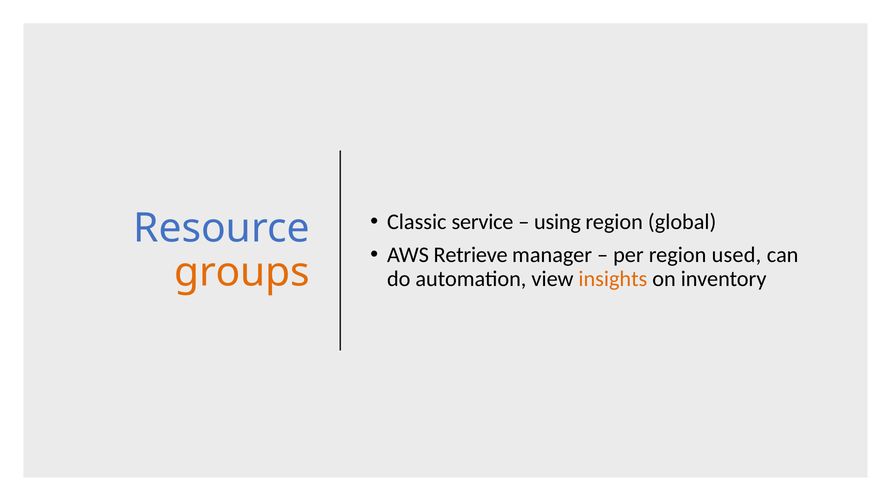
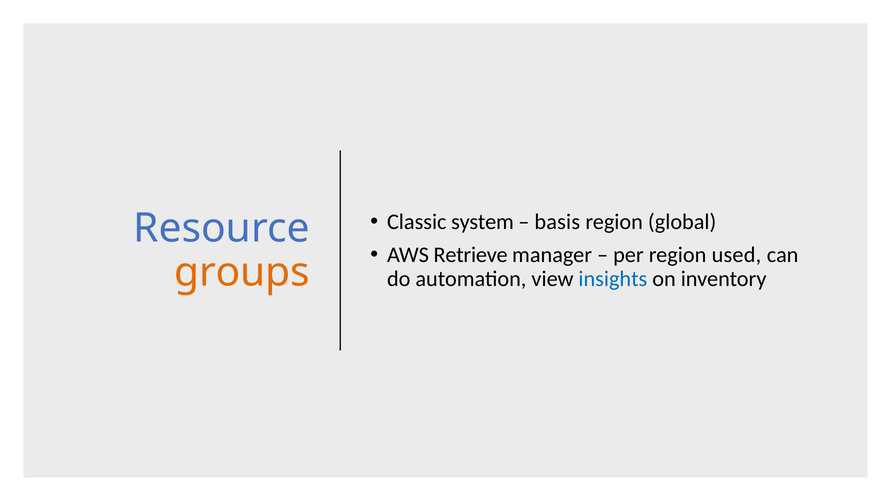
service: service -> system (482, 222)
using: using -> basis (557, 222)
insights colour: orange -> blue (613, 279)
